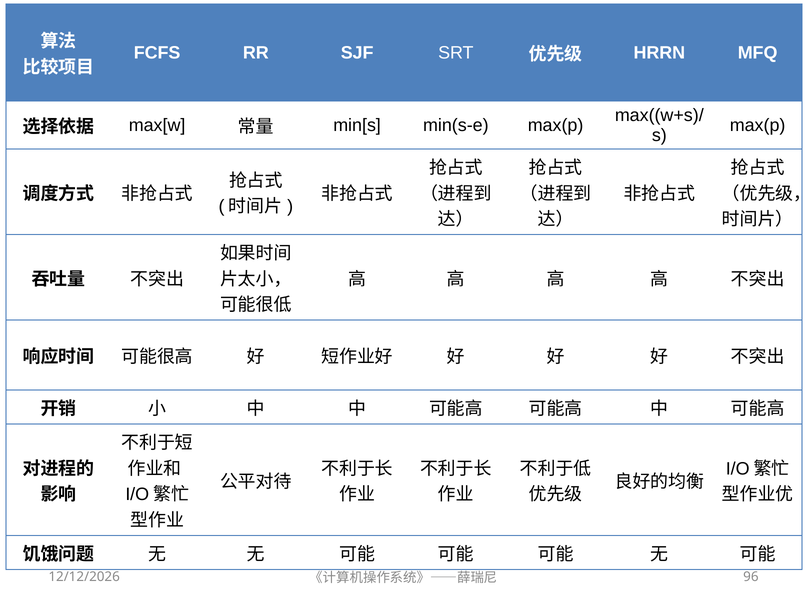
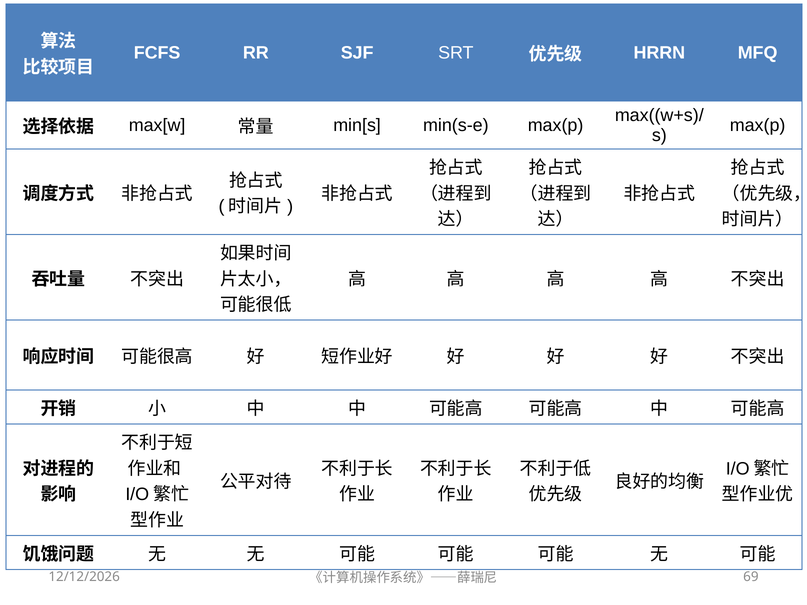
96: 96 -> 69 (751, 577)
